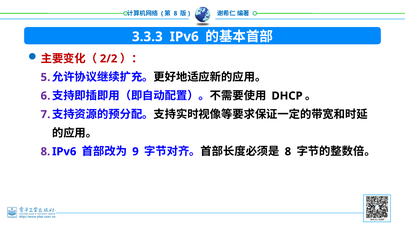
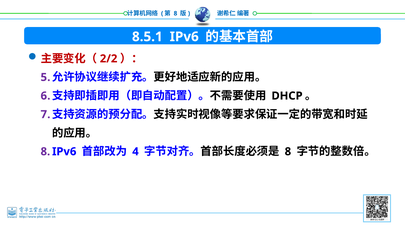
3.3.3: 3.3.3 -> 8.5.1 (147, 37)
9: 9 -> 4 (135, 151)
